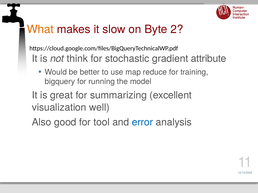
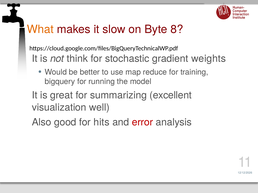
2: 2 -> 8 (177, 29)
attribute: attribute -> weights (209, 59)
tool: tool -> hits (102, 122)
error colour: blue -> red (142, 122)
